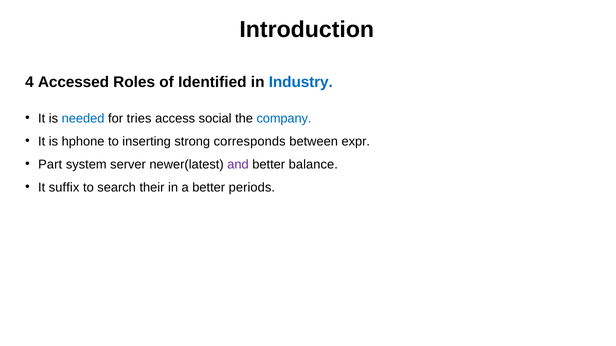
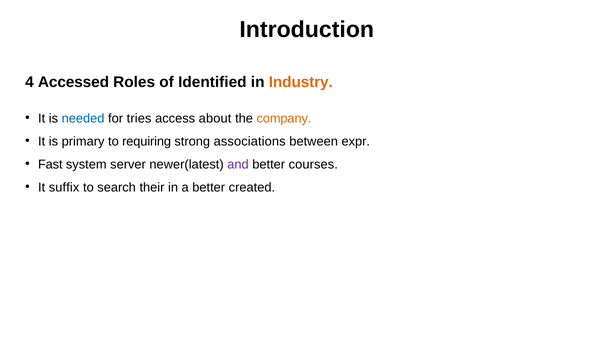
Industry colour: blue -> orange (301, 82)
social: social -> about (215, 118)
company colour: blue -> orange (284, 118)
hphone: hphone -> primary (83, 142)
inserting: inserting -> requiring (147, 142)
corresponds: corresponds -> associations (250, 142)
Part: Part -> Fast (50, 165)
balance: balance -> courses (313, 165)
periods: periods -> created (252, 188)
